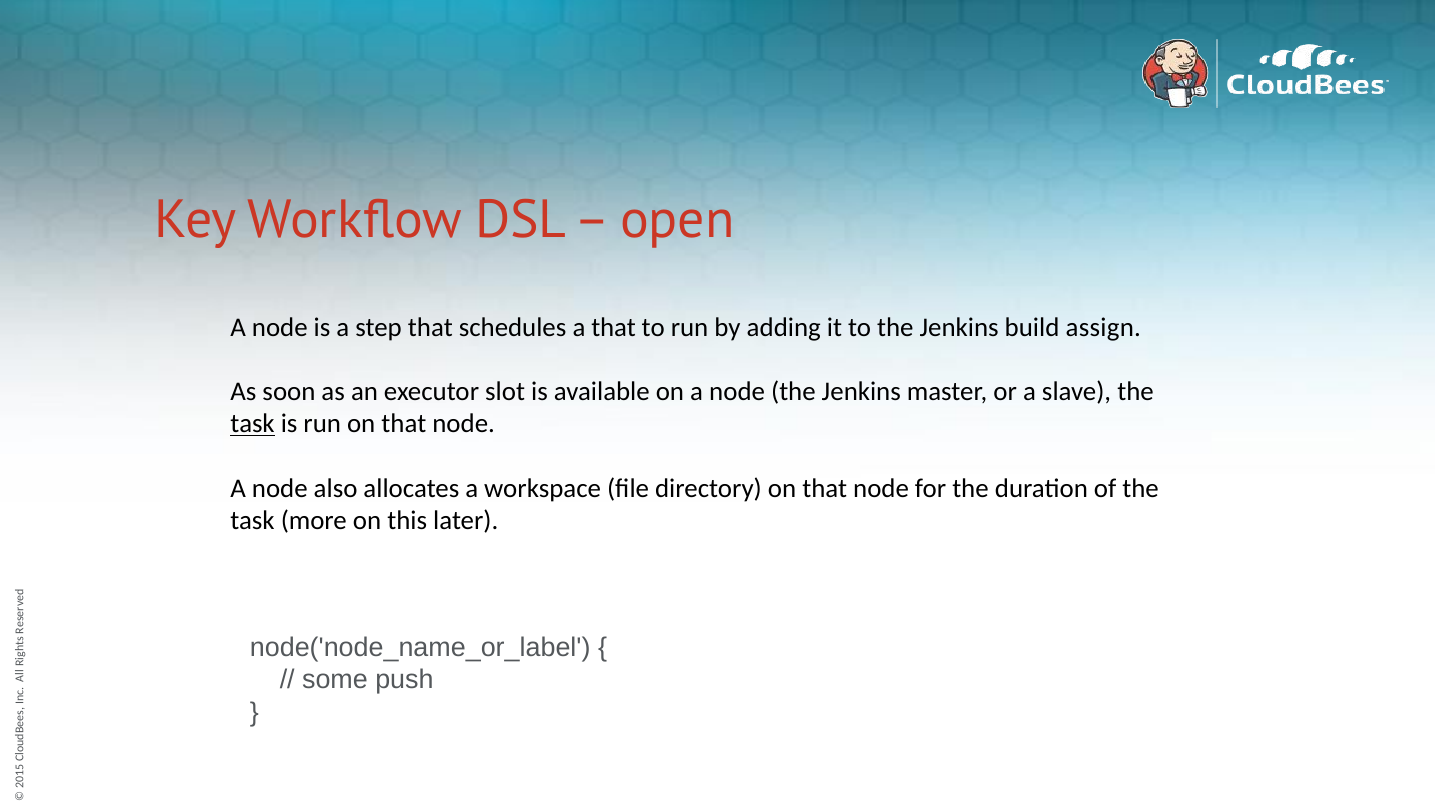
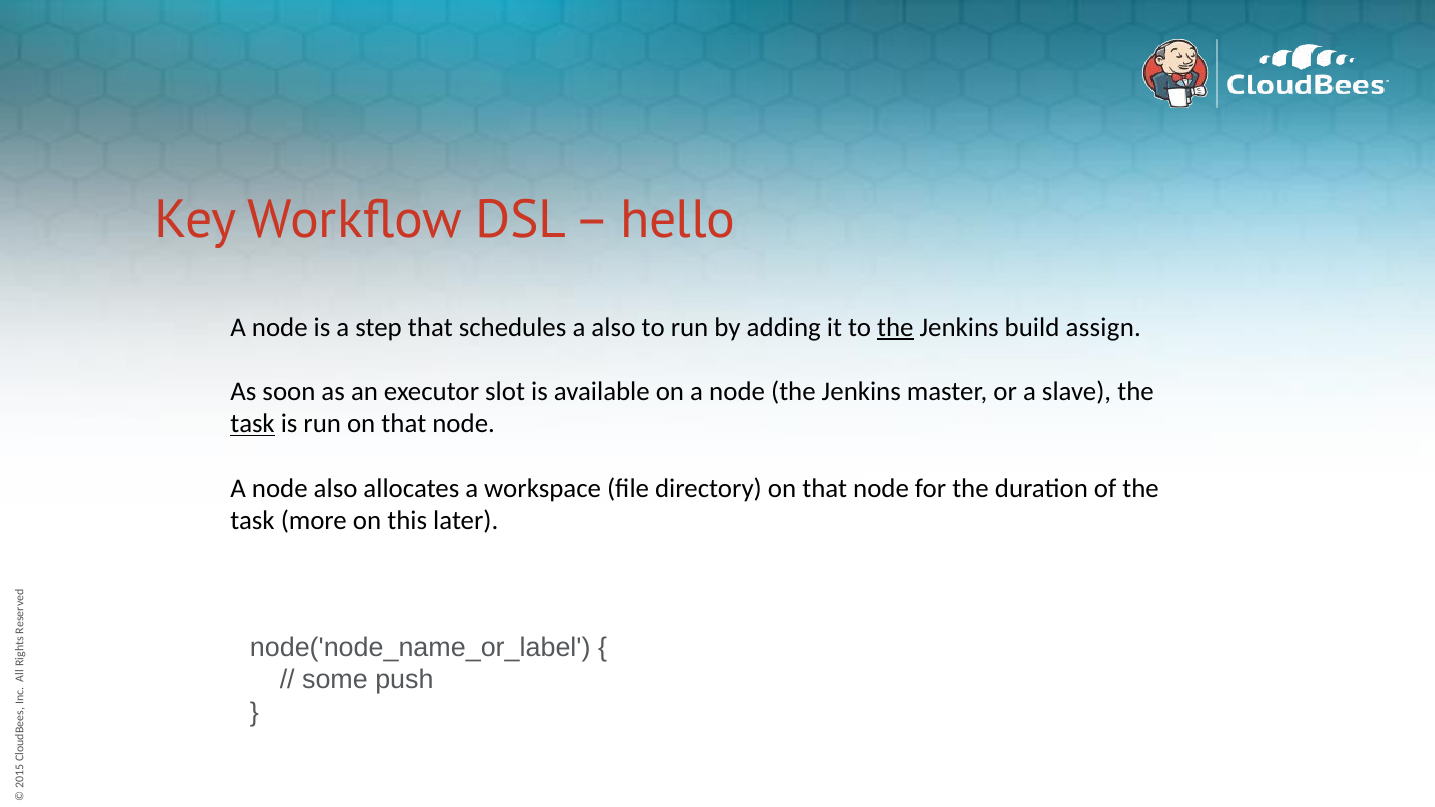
open: open -> hello (678, 220)
a that: that -> also (613, 327)
the underline: none -> present (895, 327)
